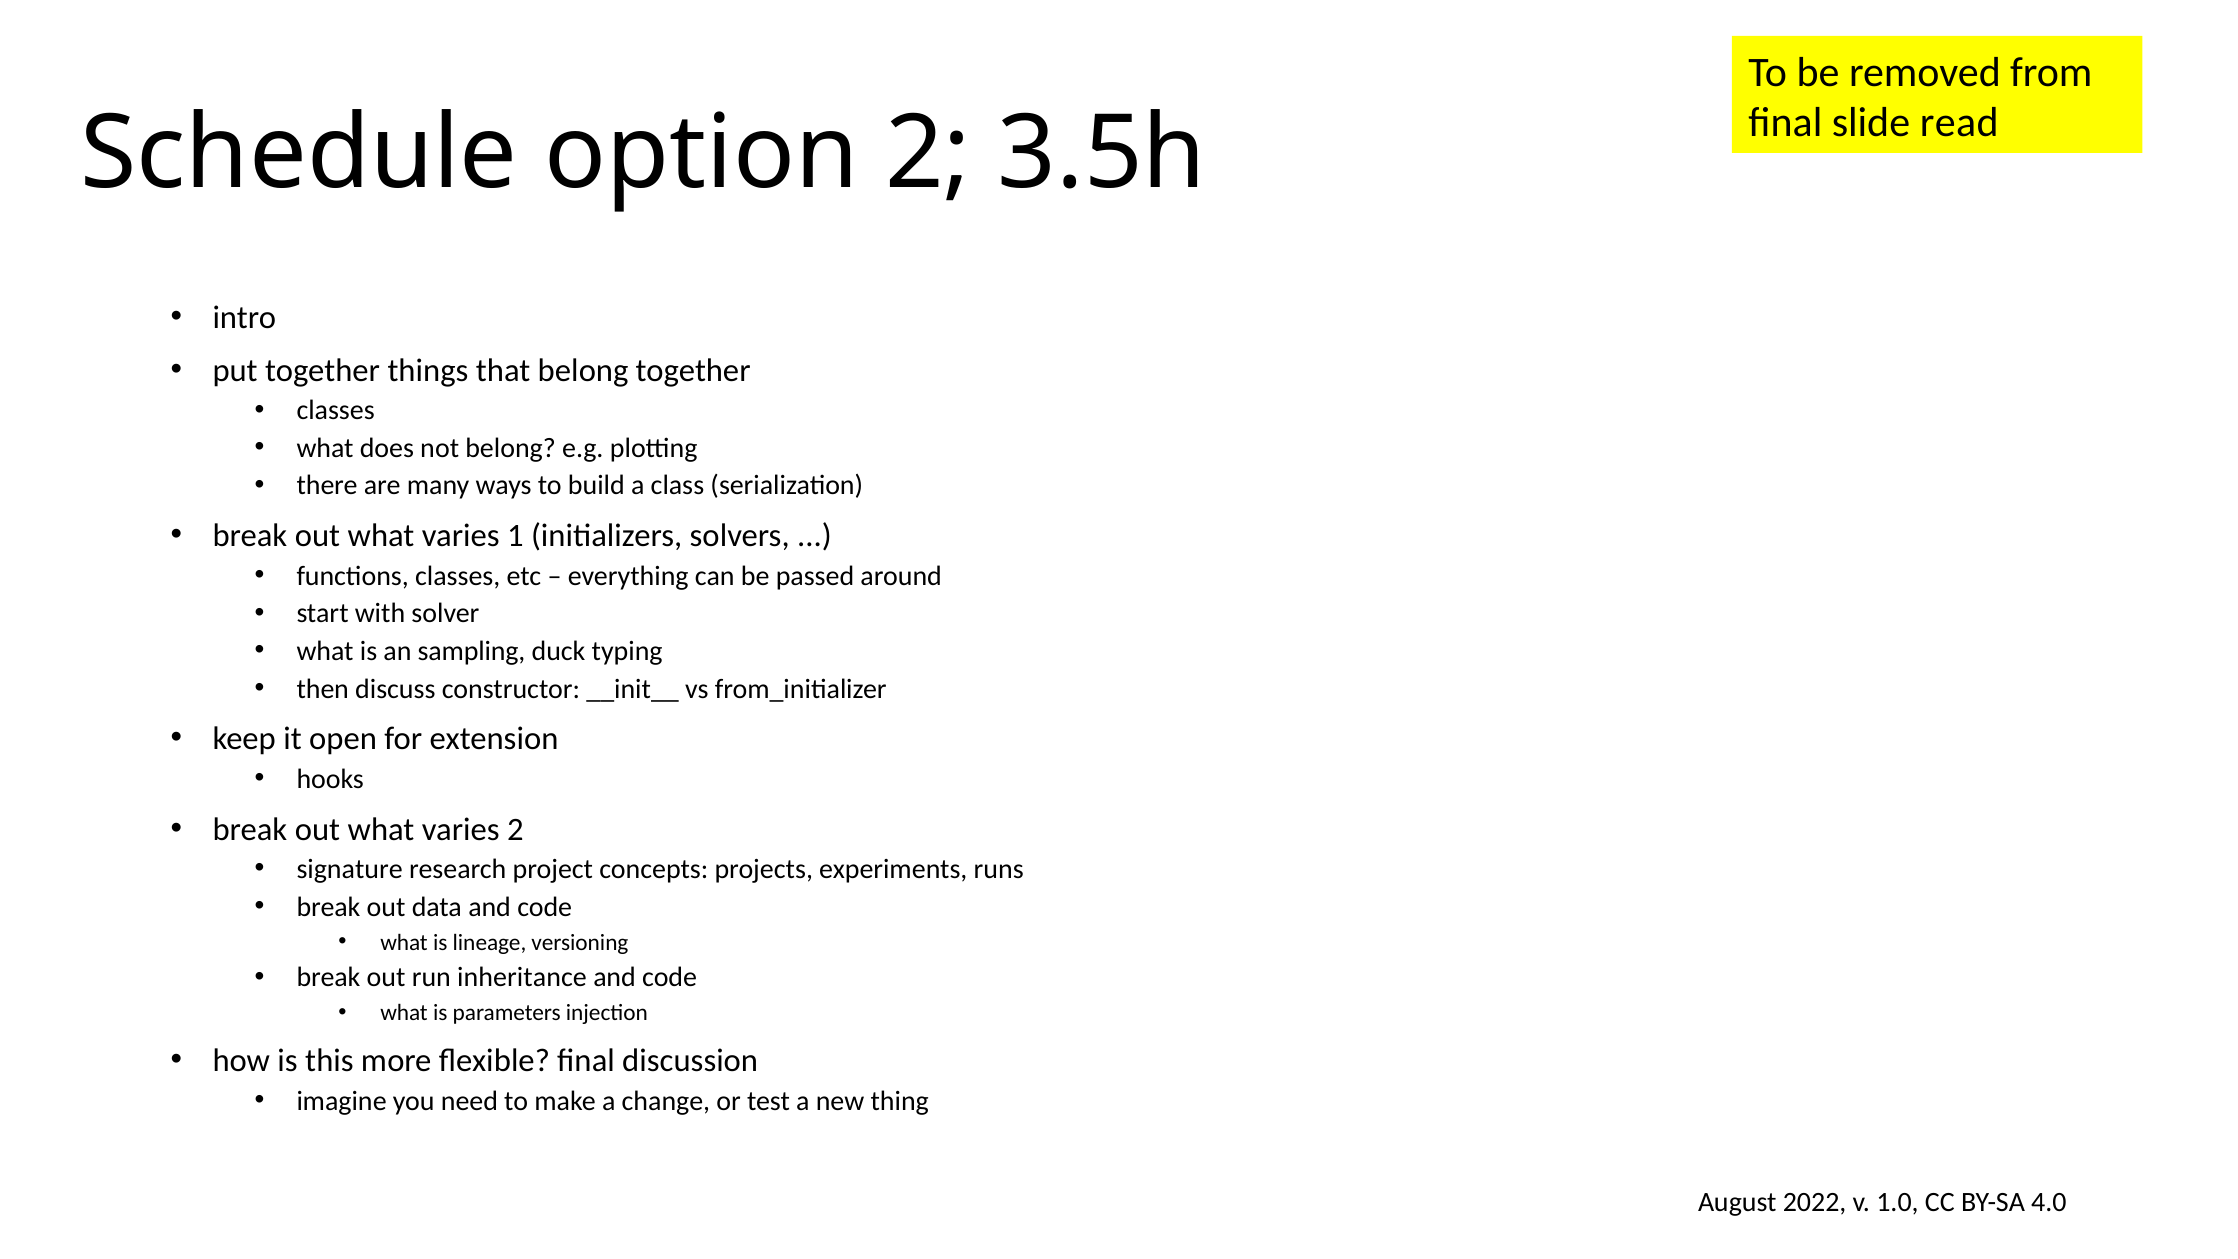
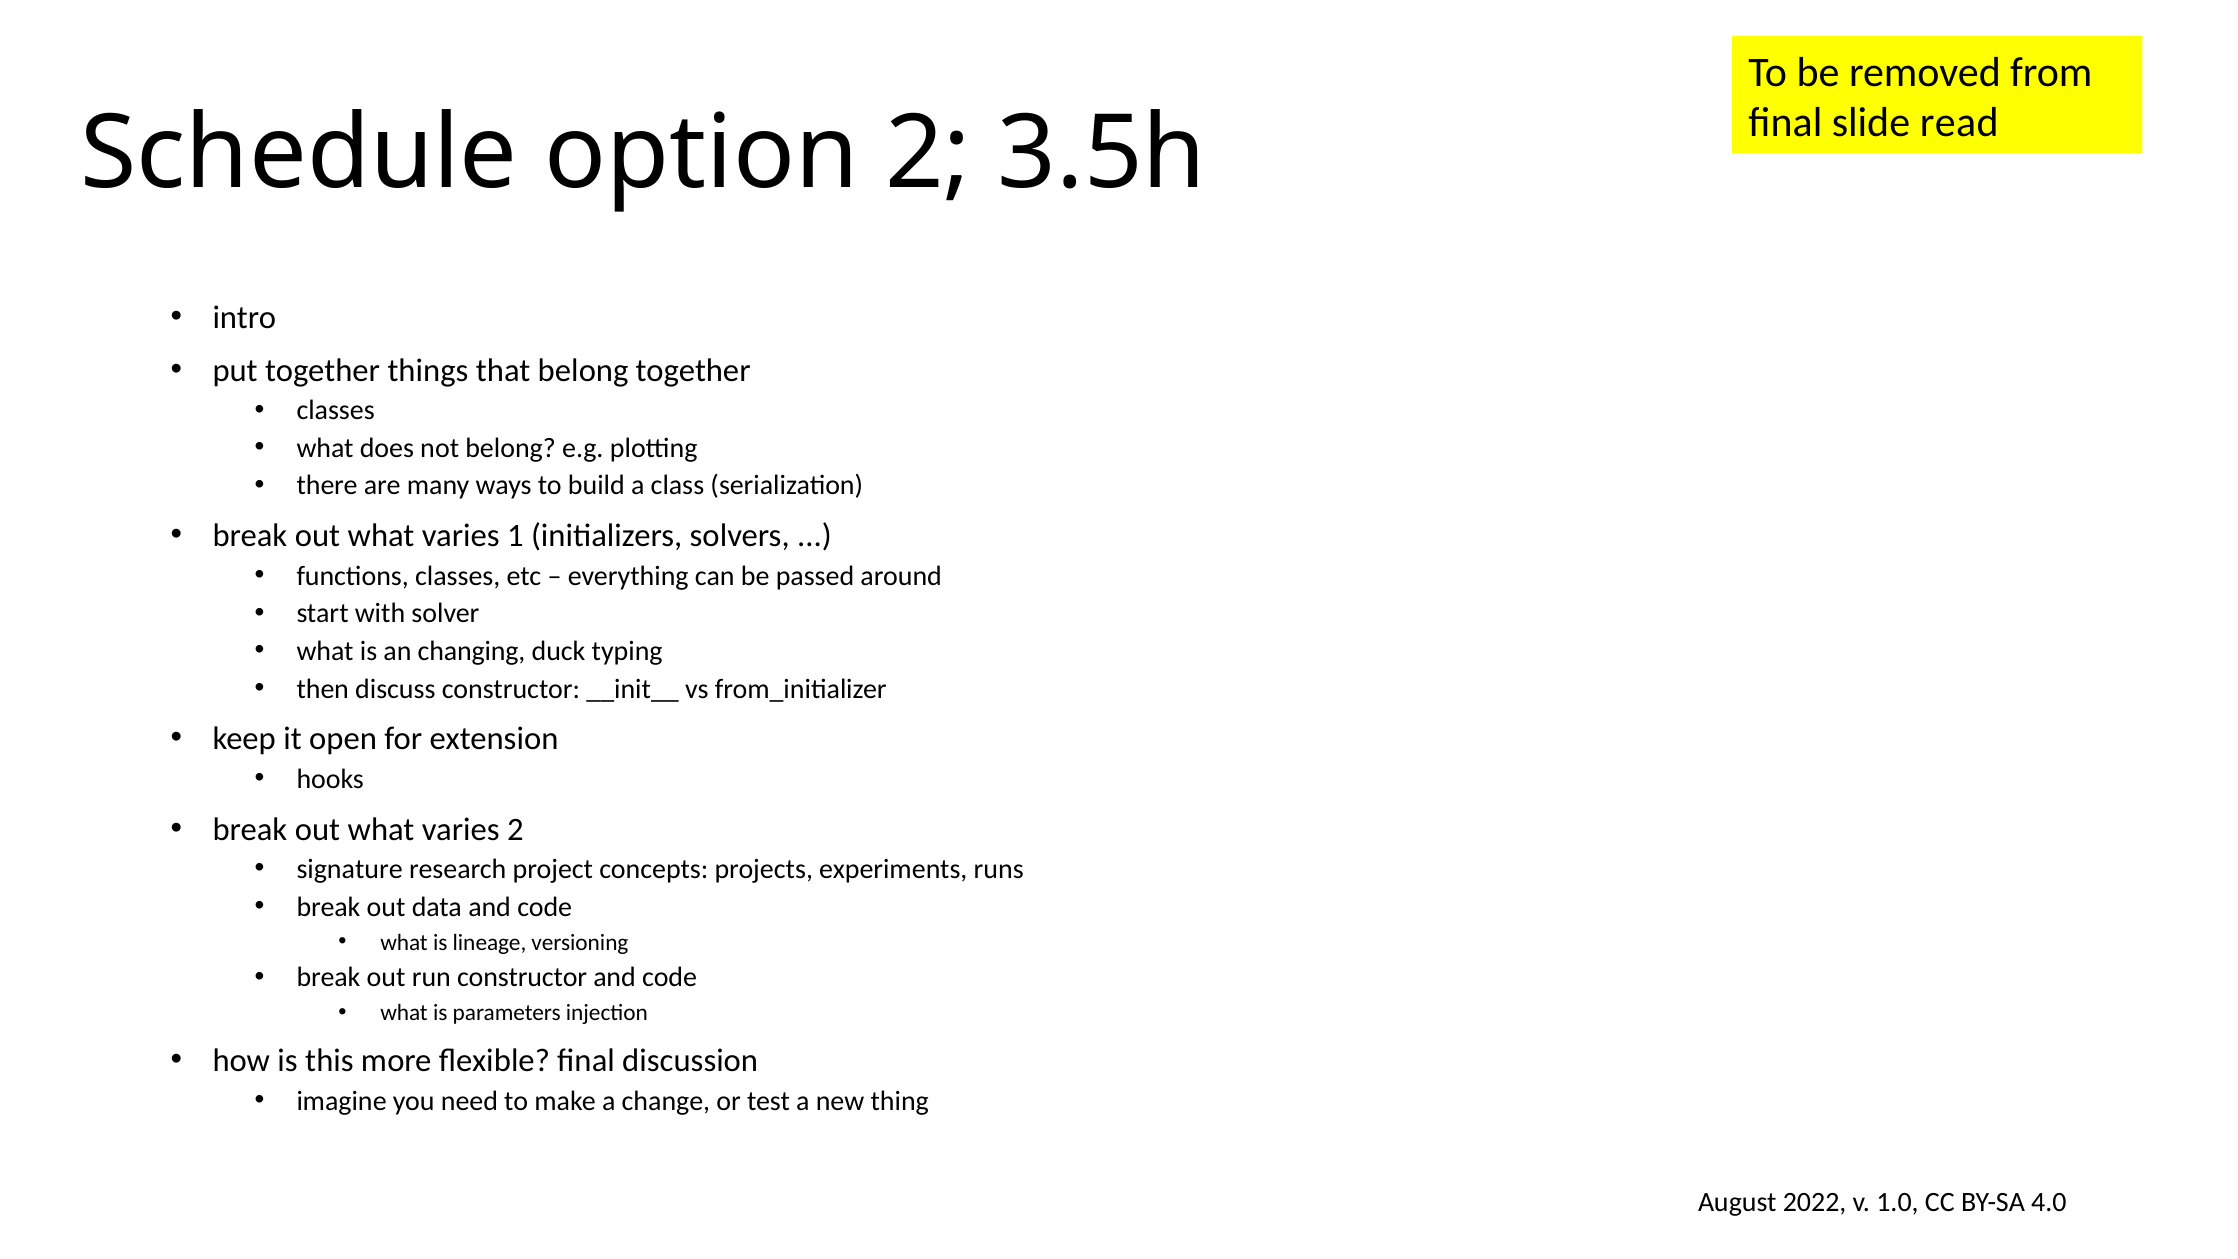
sampling: sampling -> changing (472, 651)
run inheritance: inheritance -> constructor (522, 978)
